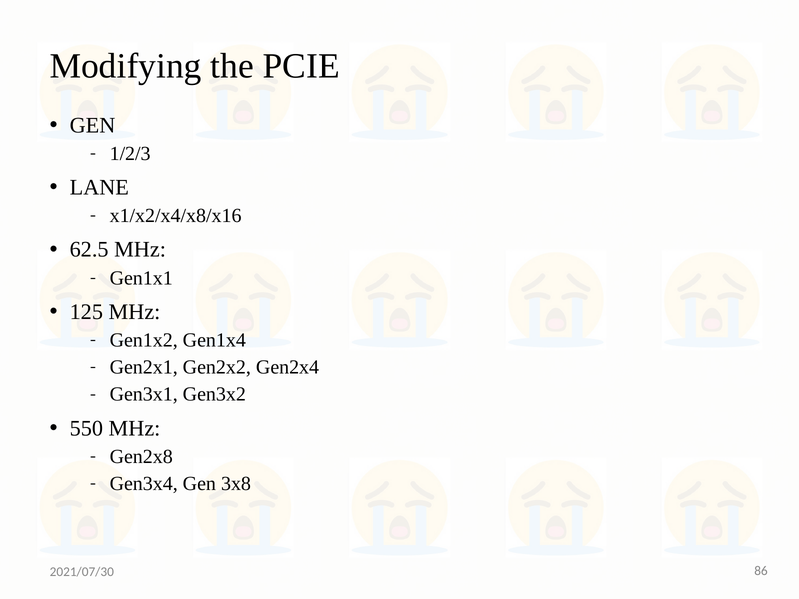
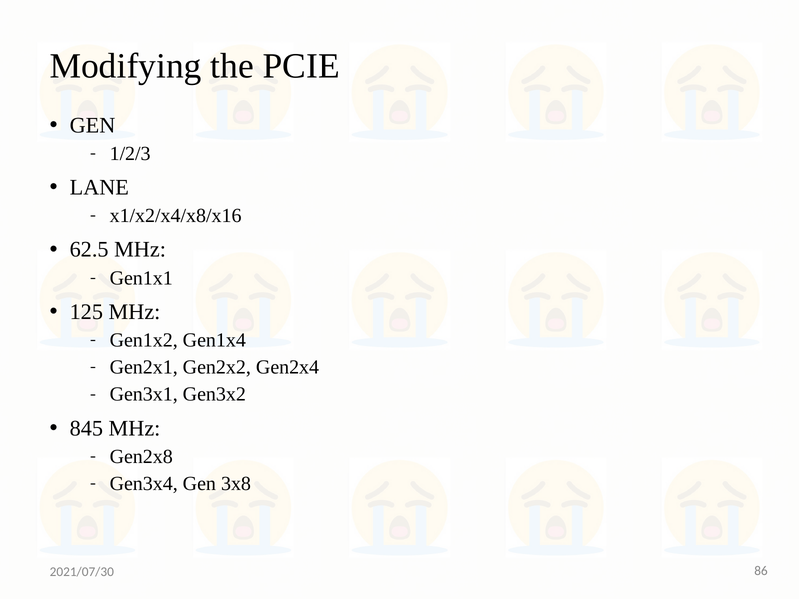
550: 550 -> 845 (86, 428)
